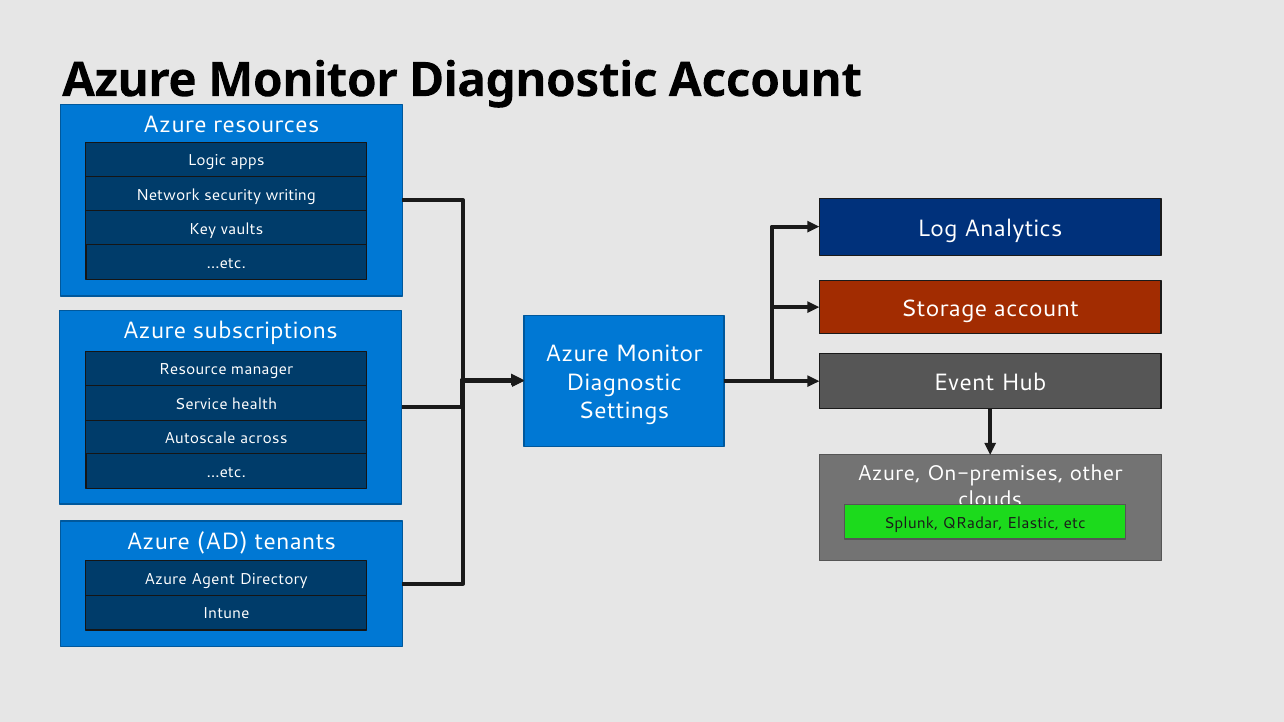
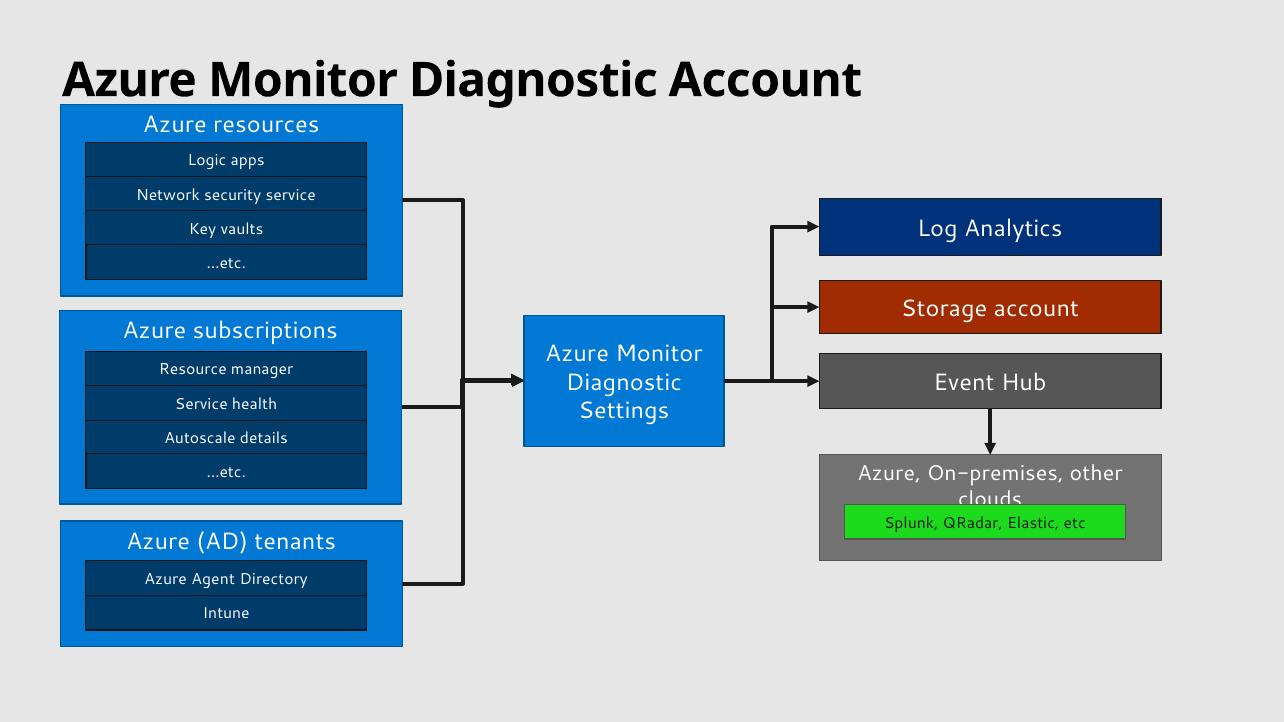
security writing: writing -> service (291, 195)
across: across -> details (264, 438)
